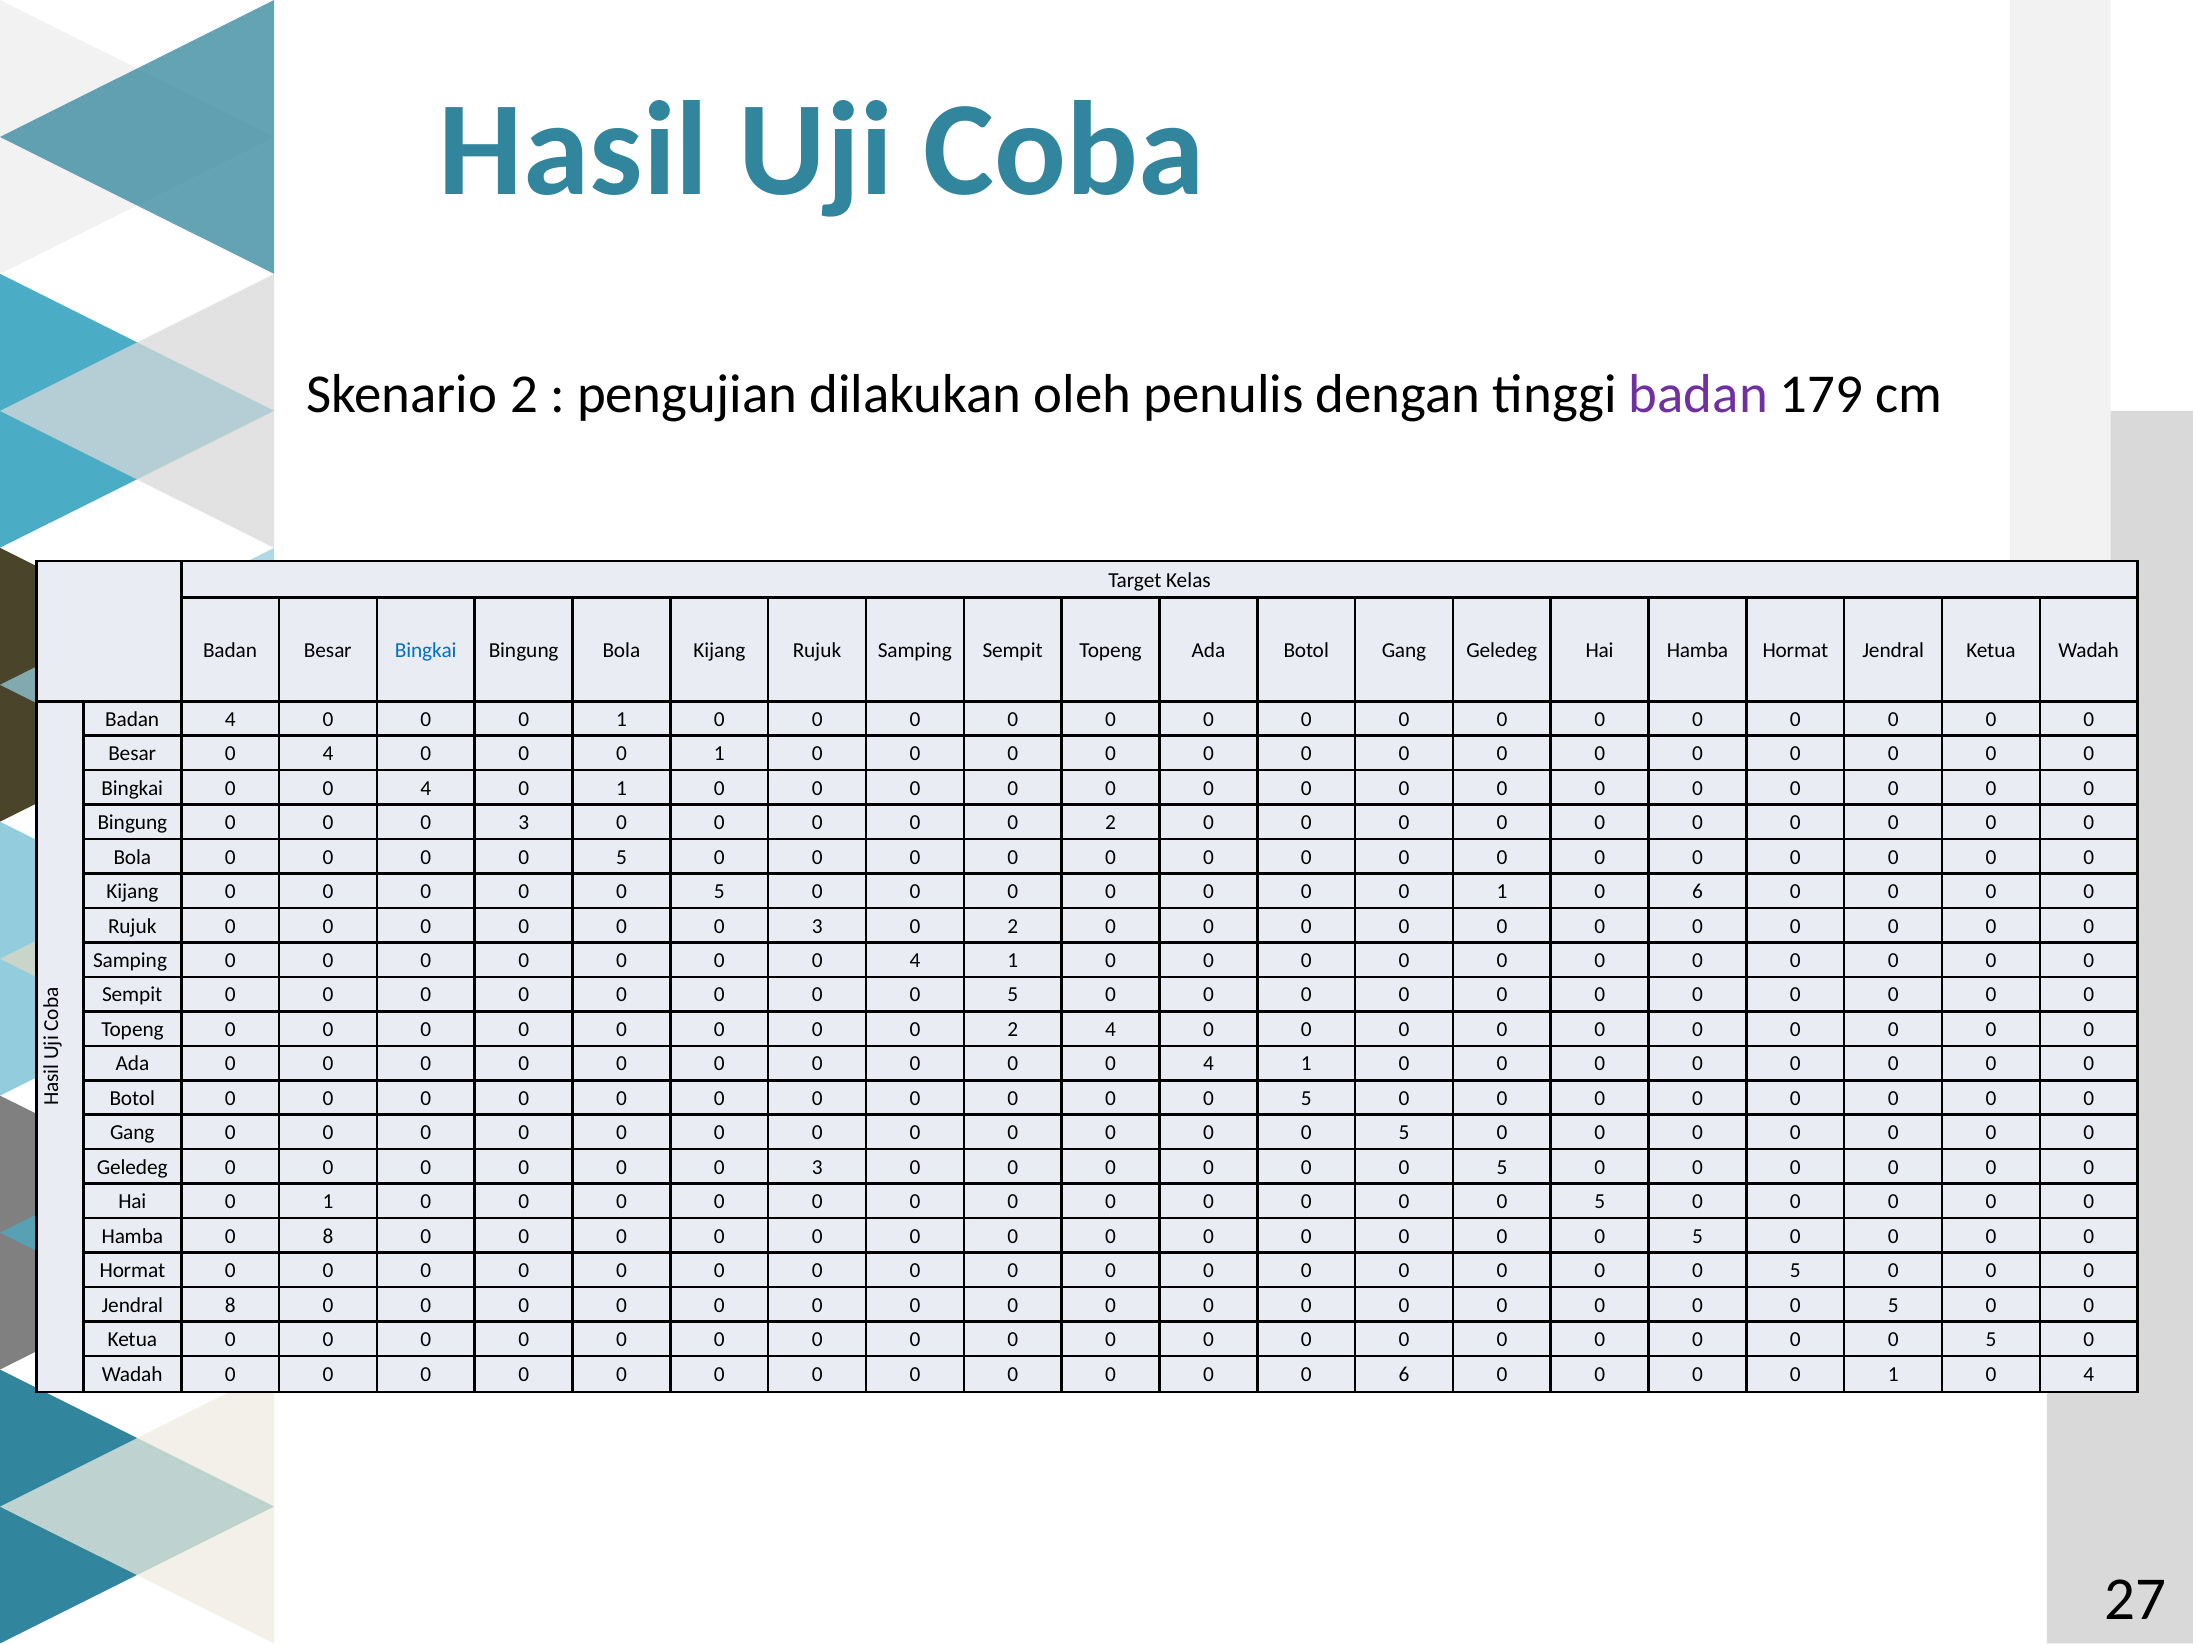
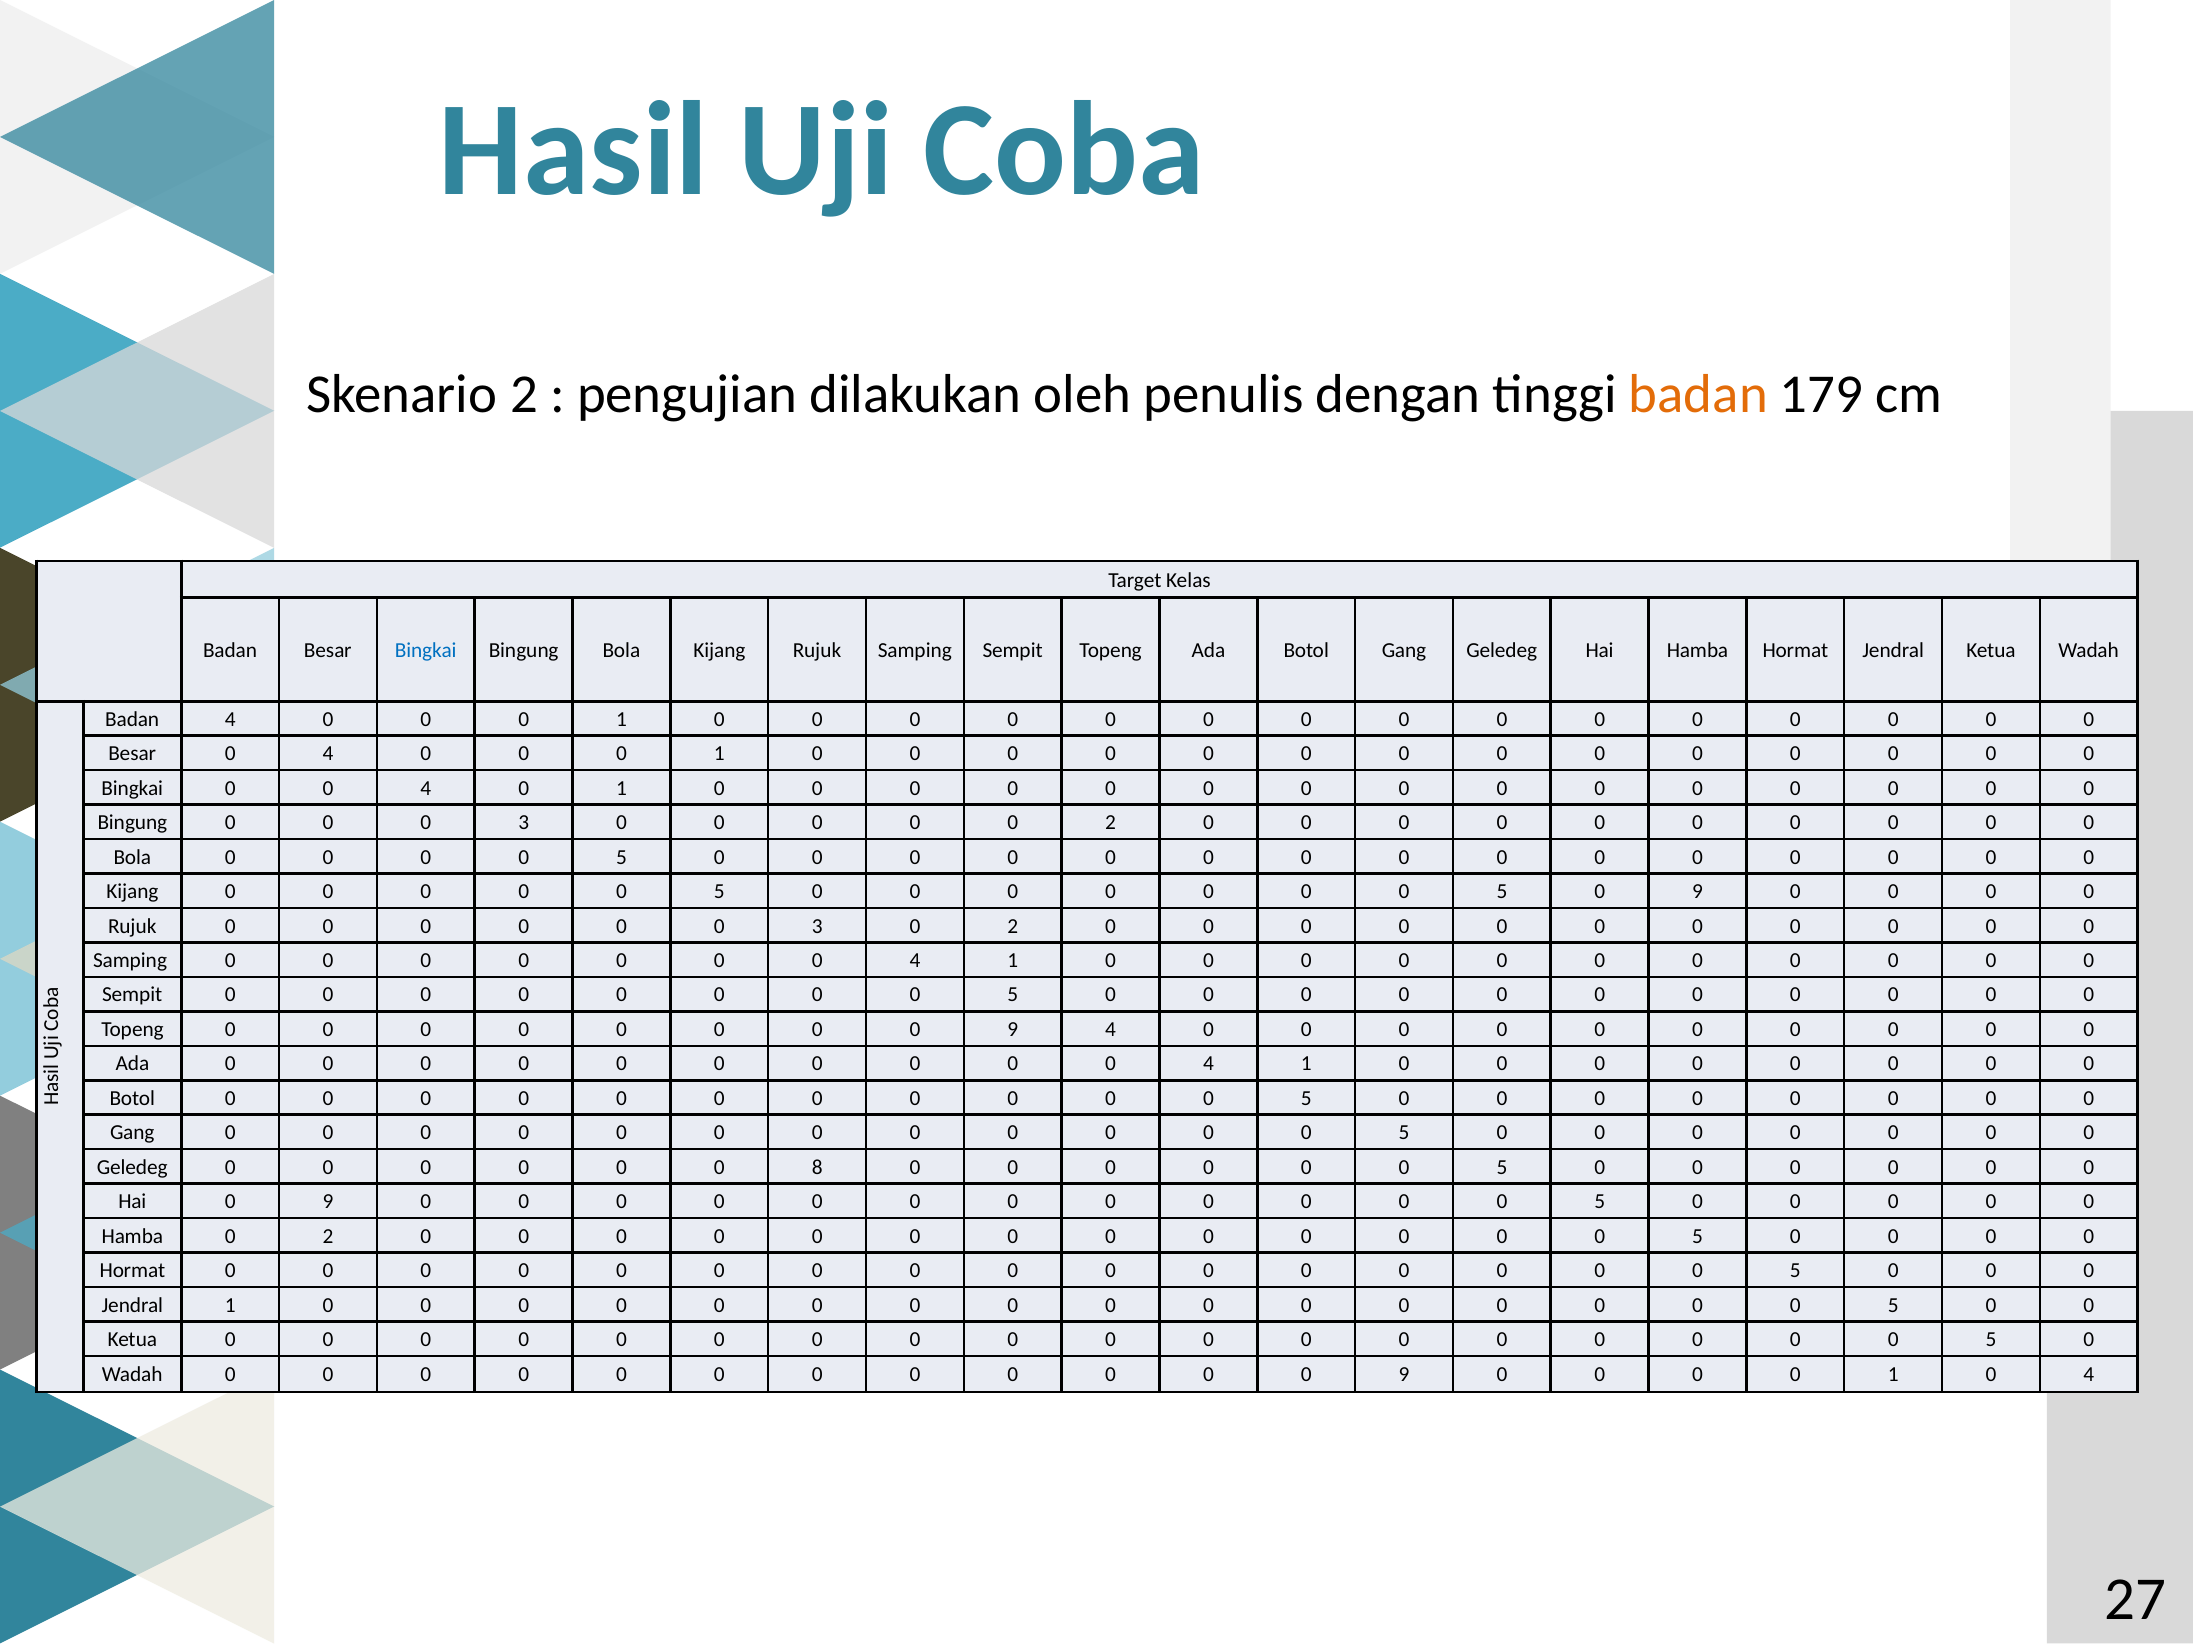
badan colour: purple -> orange (1698, 395)
1: 1 -> 5 (1502, 891)
6: 6 -> 9 (1698, 891)
2: 2 -> 9 (1013, 1029)
3: 3 -> 8 (817, 1167)
Hai 0 1: 1 -> 9 (328, 1201)
Hamba 0 8: 8 -> 2 (328, 1236)
Jendral 8: 8 -> 1 (230, 1305)
6: 6 -> 9 (1404, 1375)
